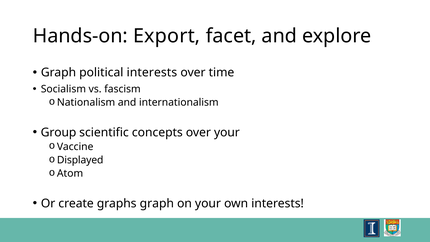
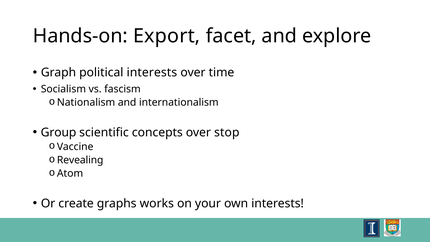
over your: your -> stop (227, 132)
Displayed: Displayed -> Revealing (80, 160)
graphs graph: graph -> works (157, 203)
